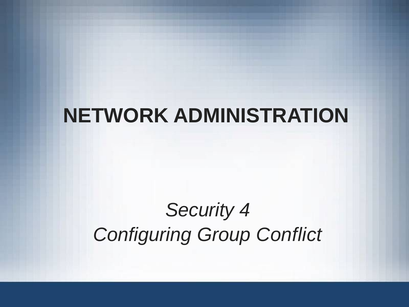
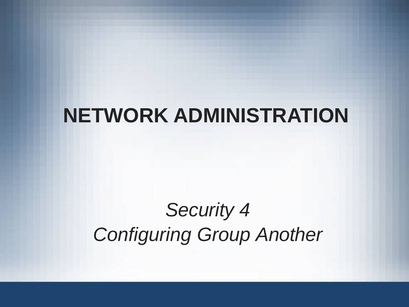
Conflict: Conflict -> Another (289, 235)
